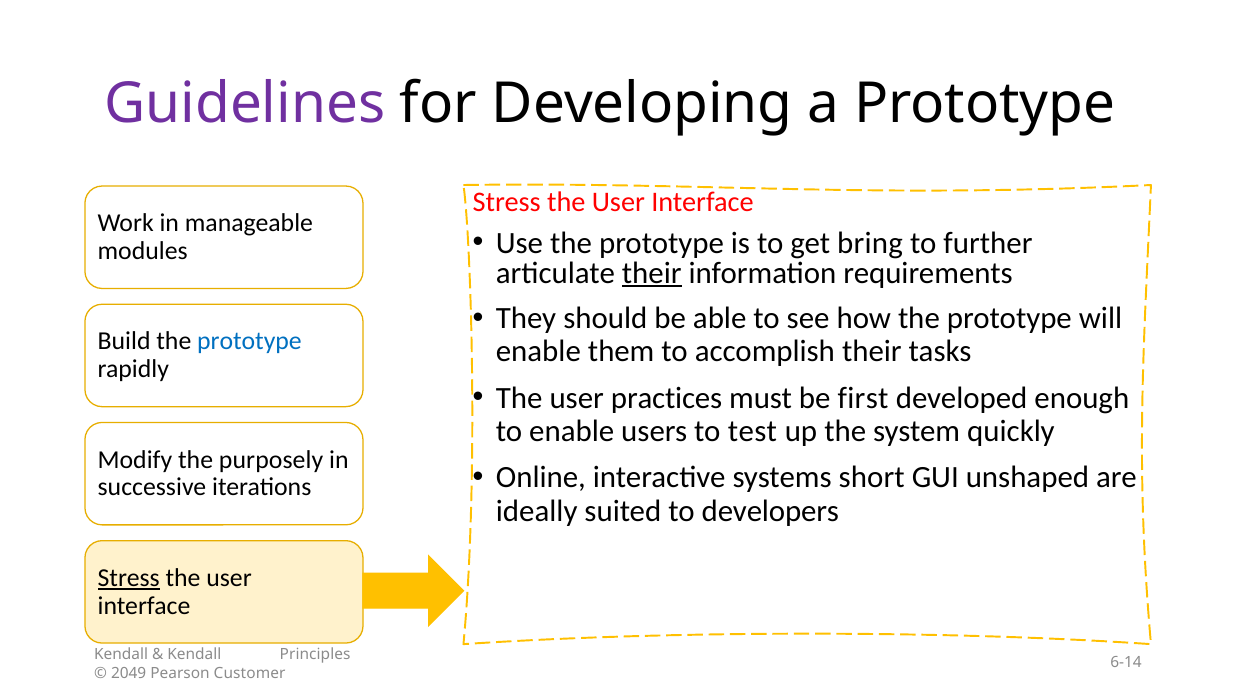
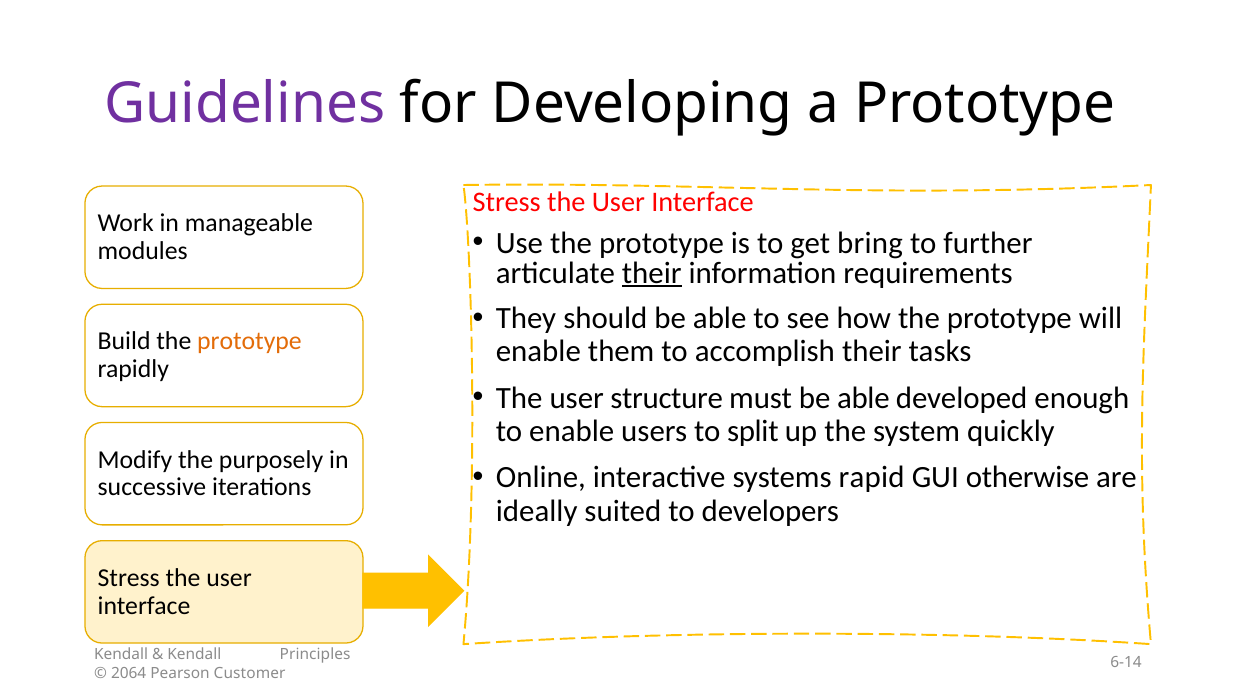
prototype colour: blue -> orange (249, 341)
practices: practices -> structure (667, 398)
must be first: first -> able (863, 398)
test: test -> split (753, 431)
short: short -> rapid (872, 478)
unshaped: unshaped -> otherwise (1028, 478)
Stress underline: present -> none (129, 578)
2049: 2049 -> 2064 (129, 673)
